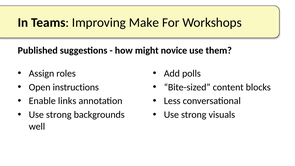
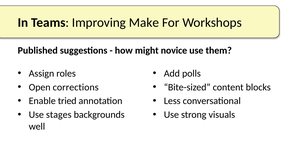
instructions: instructions -> corrections (76, 87)
links: links -> tried (67, 101)
strong: strong -> stages (59, 115)
